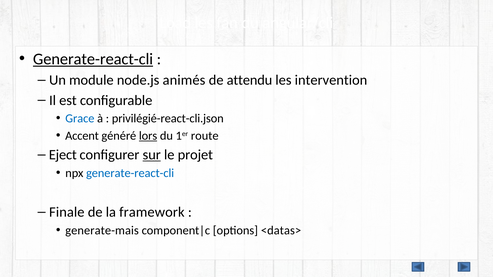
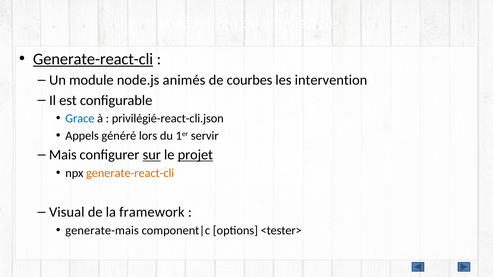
attendu: attendu -> courbes (250, 80)
Accent: Accent -> Appels (82, 136)
lors underline: present -> none (148, 136)
route: route -> servir (205, 136)
Eject: Eject -> Mais (63, 155)
projet underline: none -> present (195, 155)
generate-react-cli colour: blue -> orange (130, 173)
Finale: Finale -> Visual (67, 212)
<datas>: <datas> -> <tester> (281, 231)
